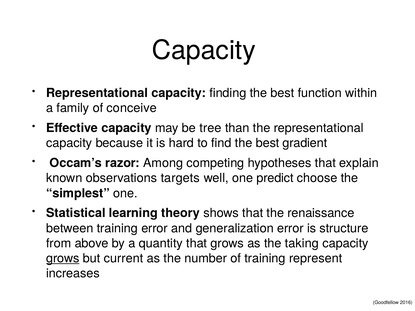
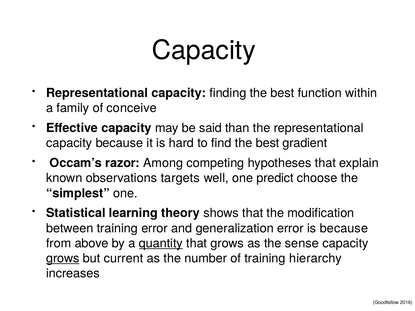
tree: tree -> said (211, 128)
renaissance: renaissance -> modification (321, 213)
is structure: structure -> because (344, 228)
quantity underline: none -> present (161, 243)
taking: taking -> sense (302, 243)
represent: represent -> hierarchy (316, 259)
